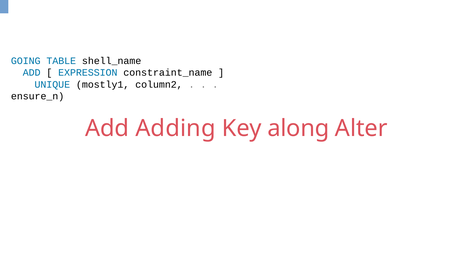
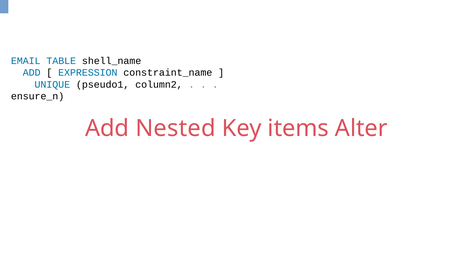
GOING: GOING -> EMAIL (26, 61)
mostly1: mostly1 -> pseudo1 (103, 85)
Adding: Adding -> Nested (175, 128)
along: along -> items (298, 128)
